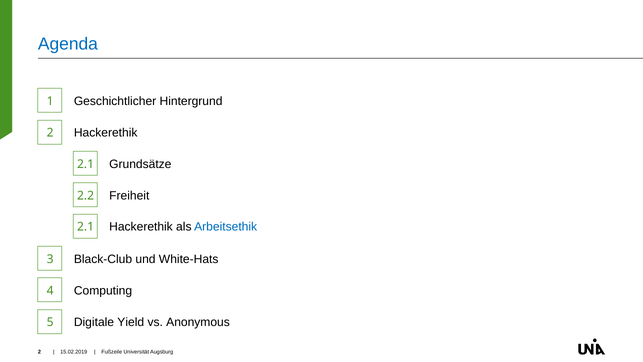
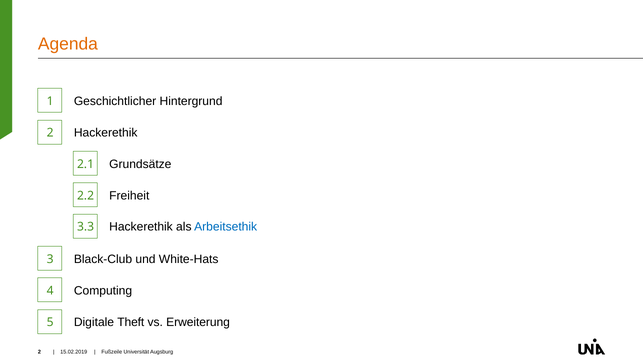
Agenda colour: blue -> orange (68, 44)
2.1: 2.1 -> 3.3 (86, 227)
Yield: Yield -> Theft (131, 322)
Anonymous: Anonymous -> Erweiterung (198, 322)
